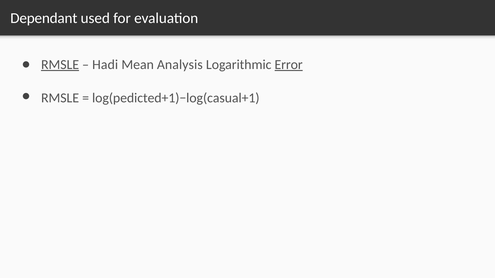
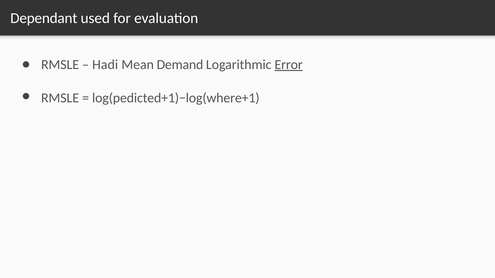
RMSLE underline: present -> none (60, 65)
Analysis: Analysis -> Demand (180, 65)
log(pedicted+1)−log(casual+1: log(pedicted+1)−log(casual+1 -> log(pedicted+1)−log(where+1 (176, 98)
